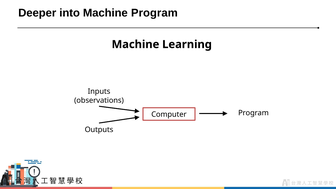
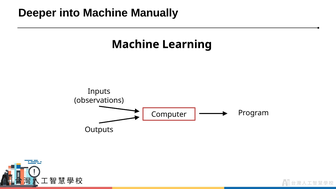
Machine Program: Program -> Manually (155, 13)
